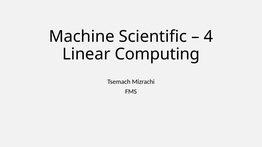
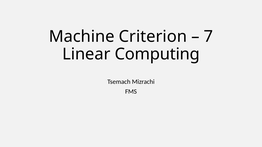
Scientific: Scientific -> Criterion (153, 37)
4: 4 -> 7 (208, 37)
